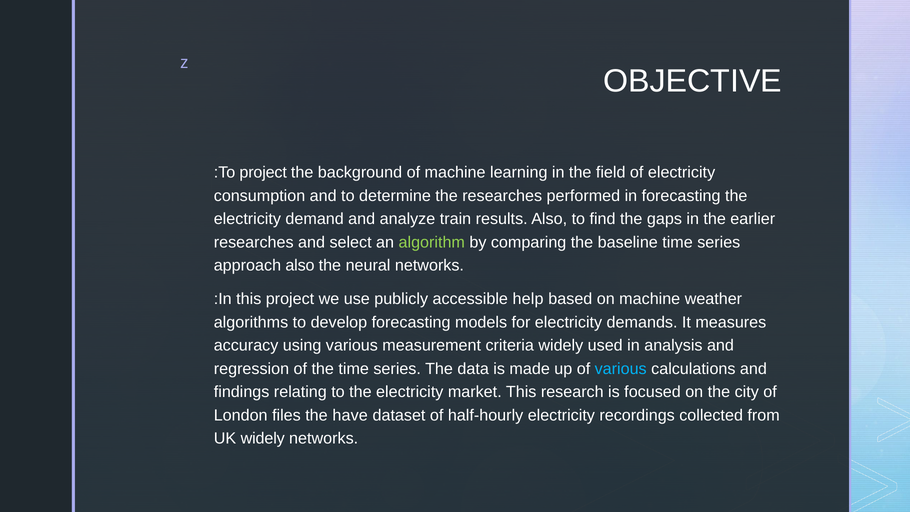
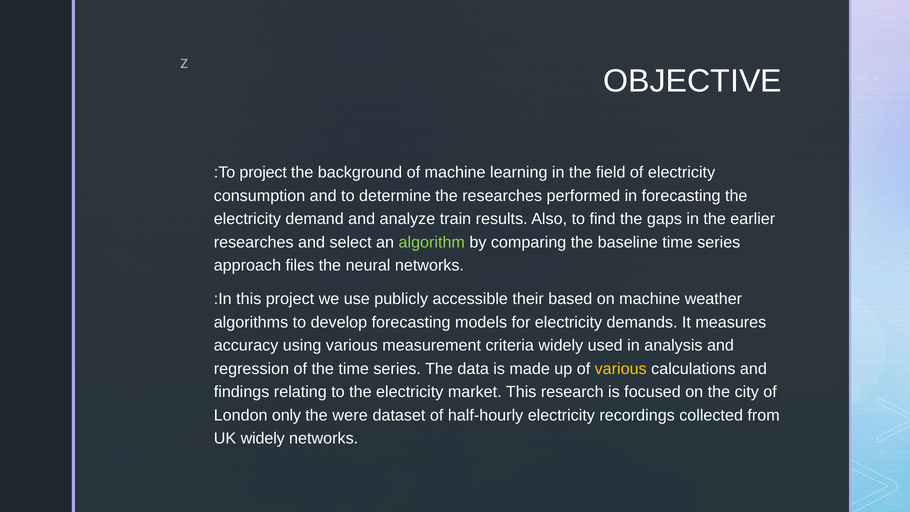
approach also: also -> files (300, 265)
help: help -> their (528, 299)
various colour: light blue -> yellow (621, 369)
files: files -> only (287, 415)
have: have -> were (350, 415)
